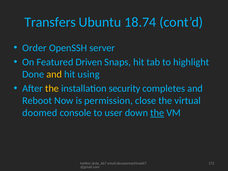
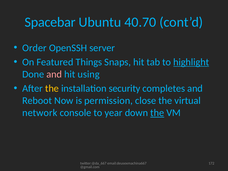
Transfers: Transfers -> Spacebar (50, 22)
18.74: 18.74 -> 40.70 (140, 22)
Driven: Driven -> Things (89, 62)
highlight underline: none -> present (191, 62)
and colour: yellow -> pink (54, 74)
doomed: doomed -> network (40, 113)
user: user -> year (114, 113)
